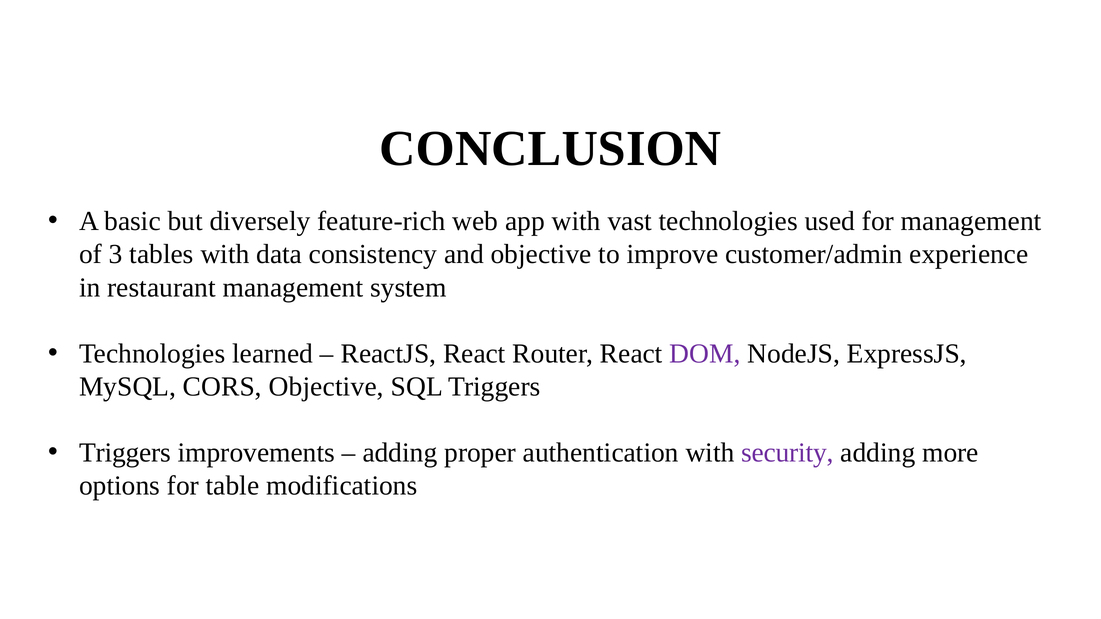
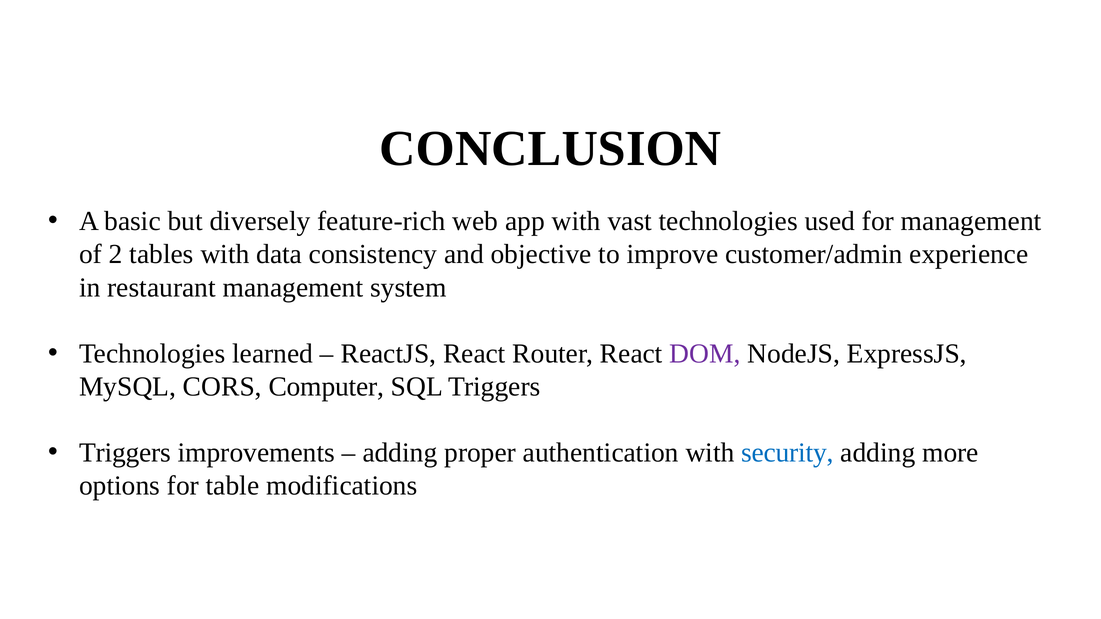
3: 3 -> 2 (116, 255)
CORS Objective: Objective -> Computer (326, 387)
security colour: purple -> blue (788, 453)
